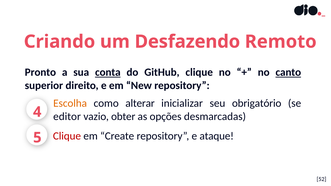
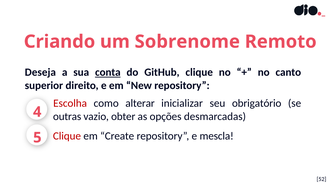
Desfazendo: Desfazendo -> Sobrenome (187, 42)
Pronto: Pronto -> Deseja (40, 72)
canto underline: present -> none (288, 72)
Escolha colour: orange -> red (70, 103)
editor: editor -> outras (67, 117)
ataque: ataque -> mescla (217, 136)
